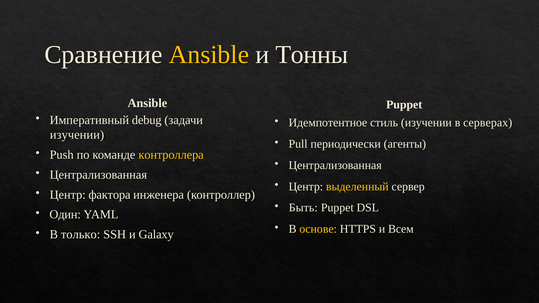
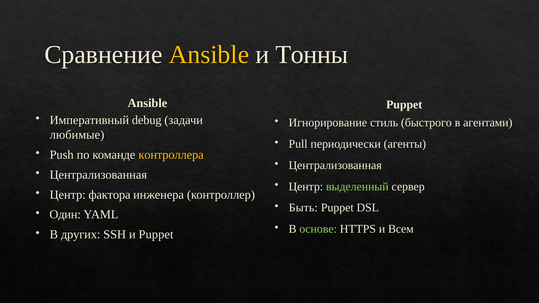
Идемпотентное: Идемпотентное -> Игнорирование (328, 123)
стиль изучении: изучении -> быстрого (426, 123)
серверах: серверах -> агентами (488, 123)
изучении: изучении -> любимые (77, 135)
выделенный colour: yellow -> light green (357, 187)
основе colour: yellow -> light green (318, 229)
только: только -> других (81, 235)
и Galaxy: Galaxy -> Puppet (156, 235)
